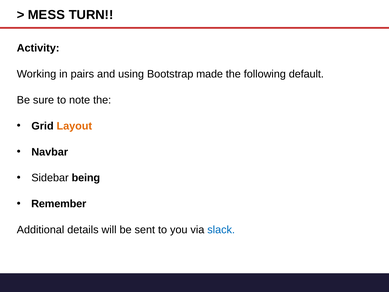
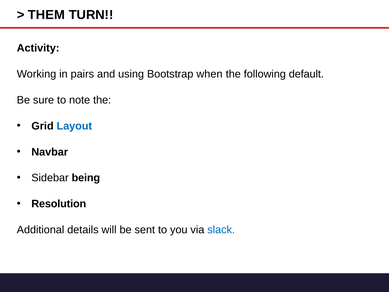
MESS: MESS -> THEM (46, 15)
made: made -> when (209, 74)
Layout colour: orange -> blue (74, 126)
Remember: Remember -> Resolution (59, 204)
